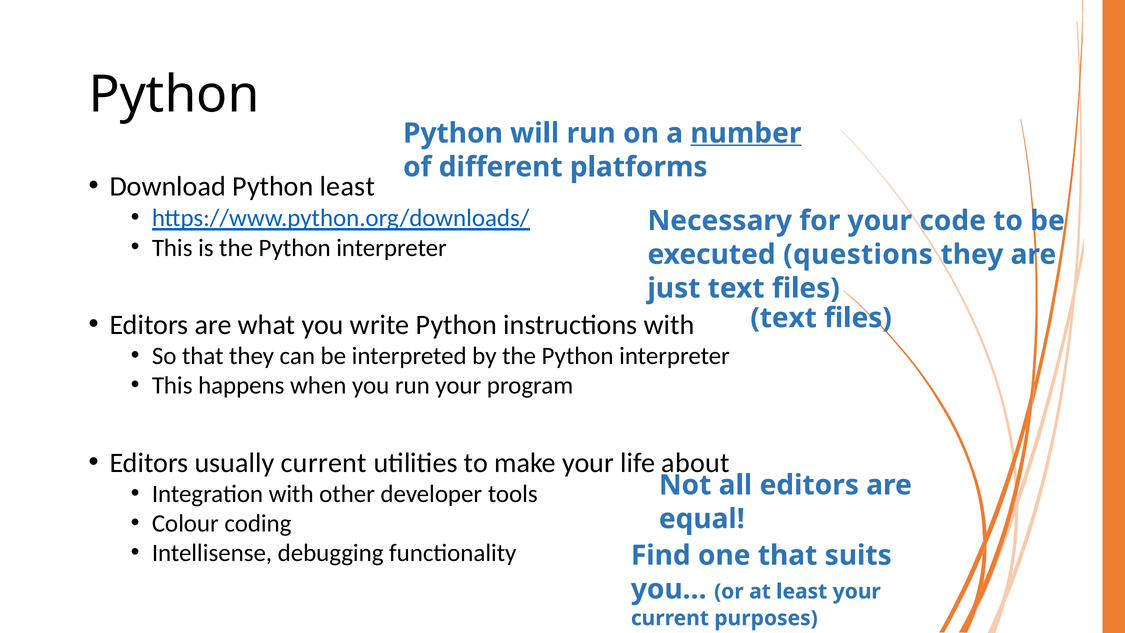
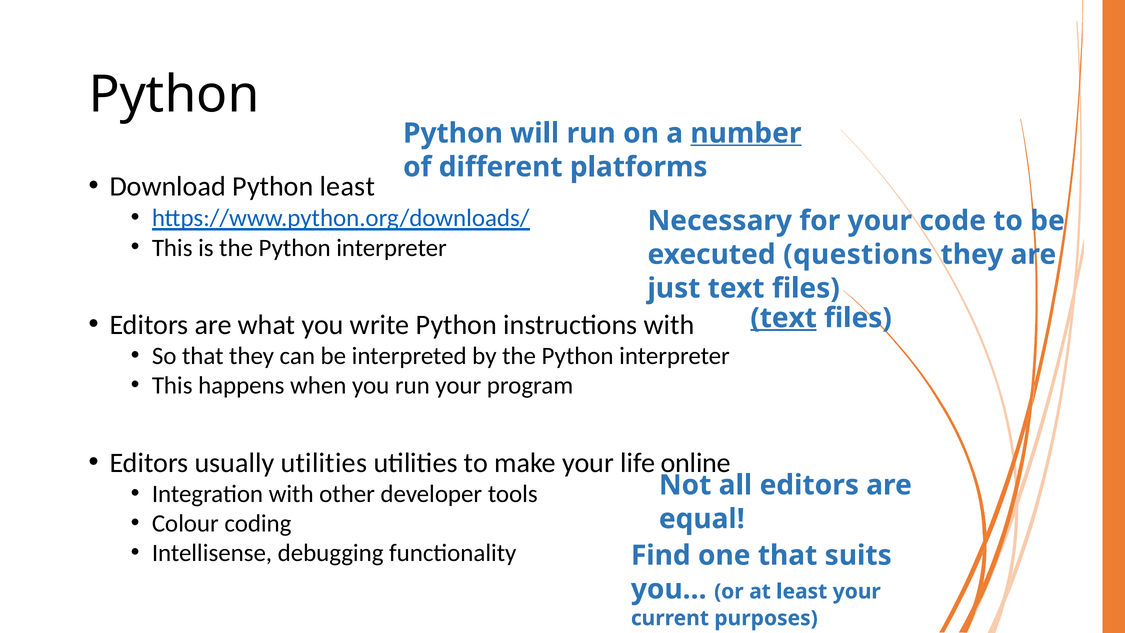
text underline: none -> present (784, 318)
usually current: current -> utilities (324, 463)
about: about -> online (696, 463)
